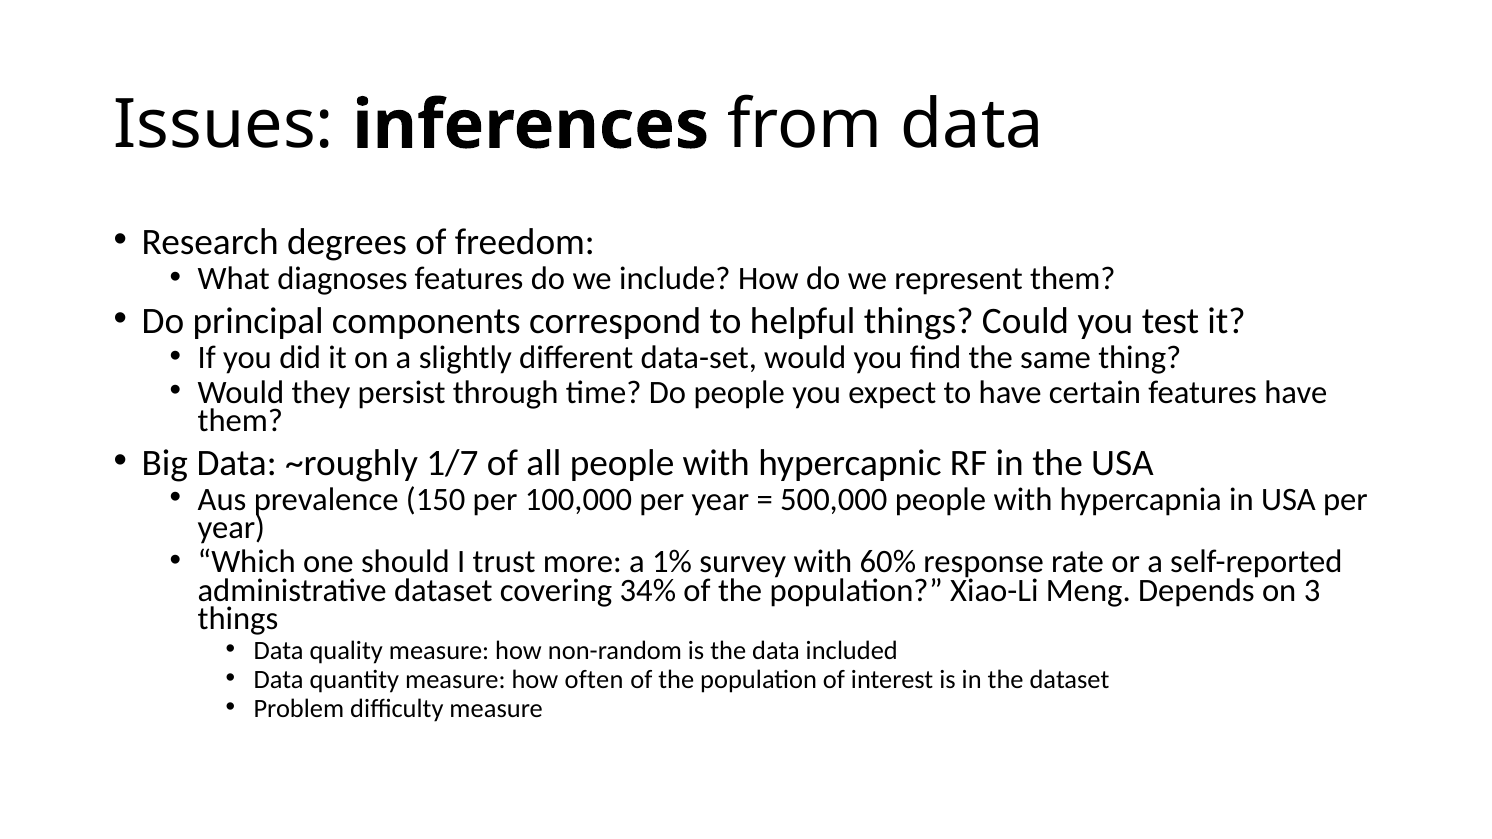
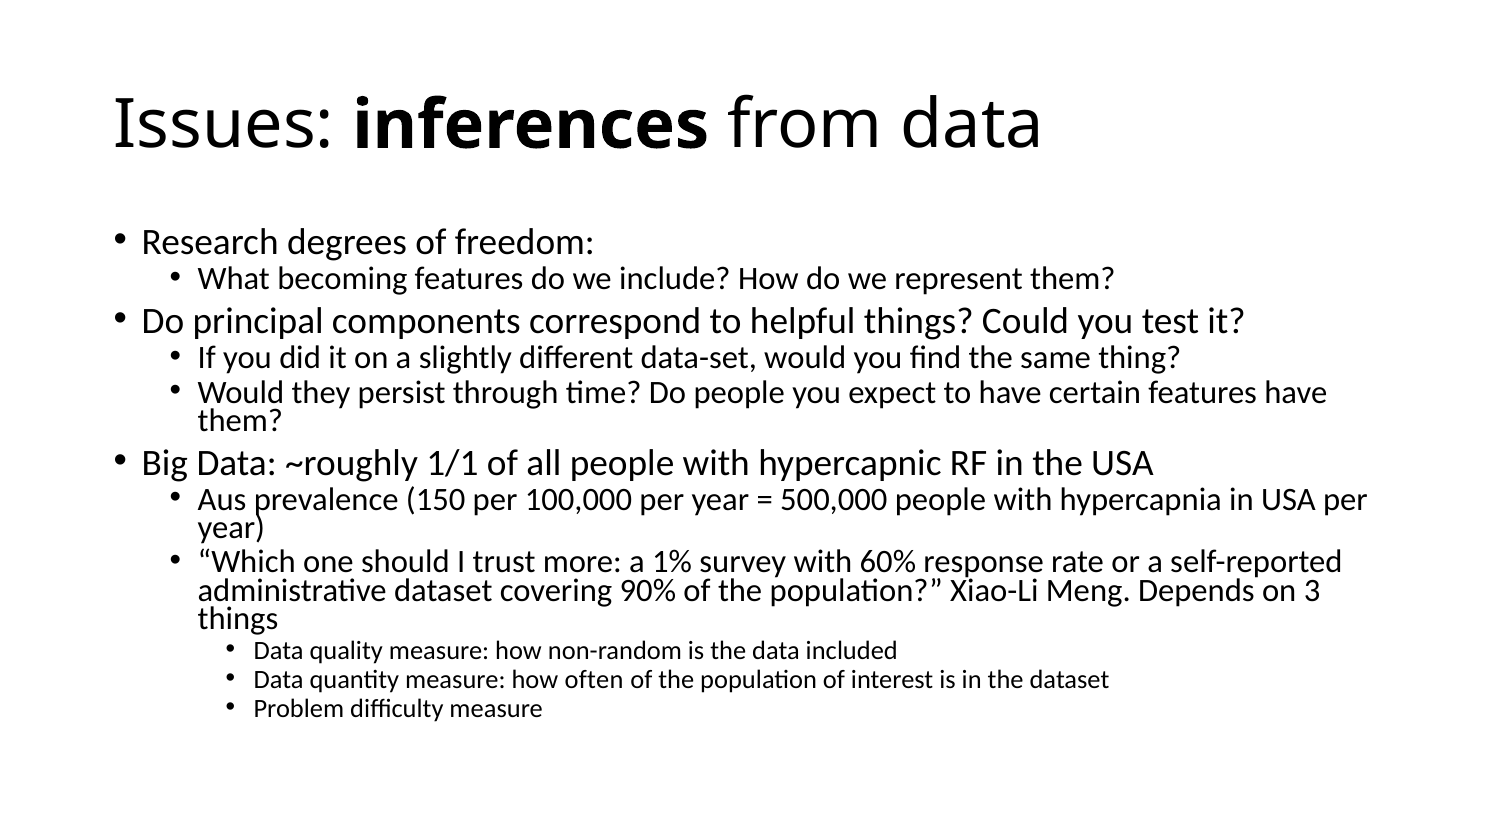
diagnoses: diagnoses -> becoming (342, 279)
1/7: 1/7 -> 1/1 (452, 463)
34%: 34% -> 90% (648, 591)
